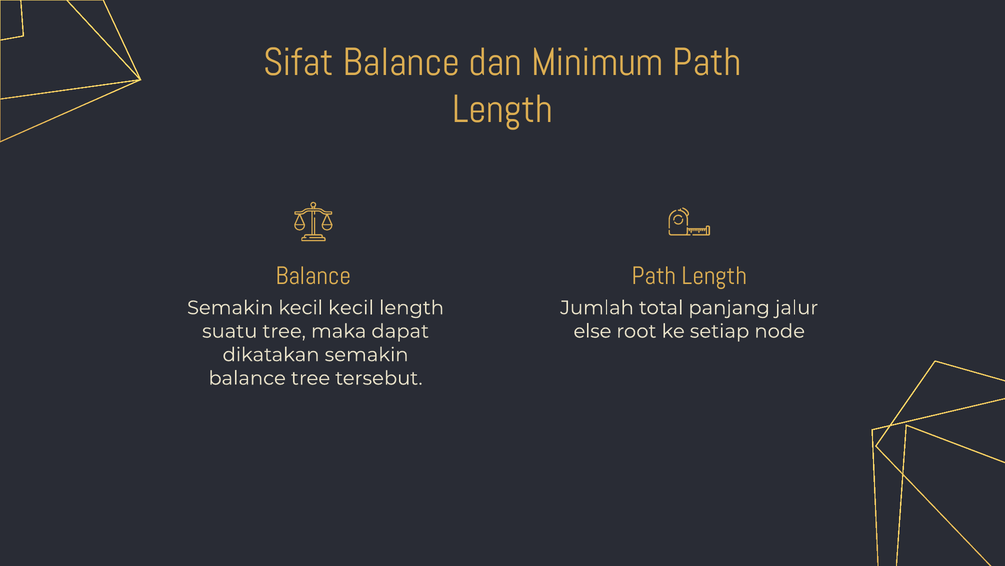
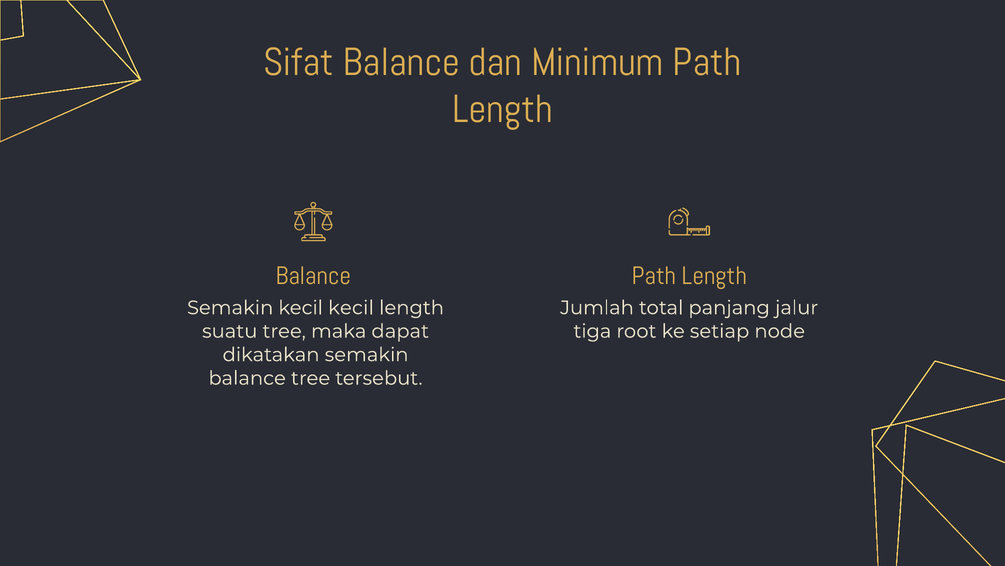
else: else -> tiga (592, 331)
